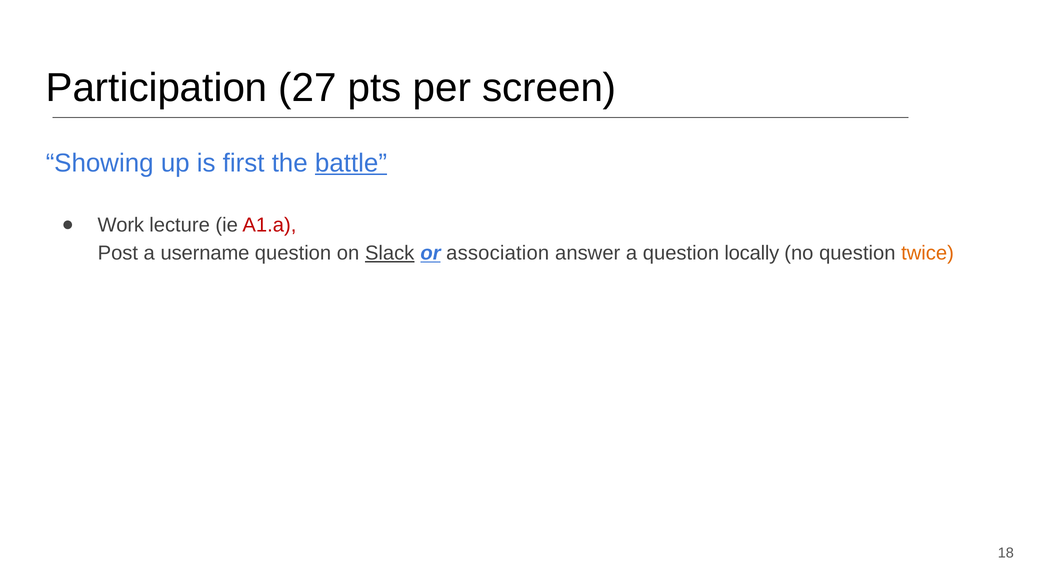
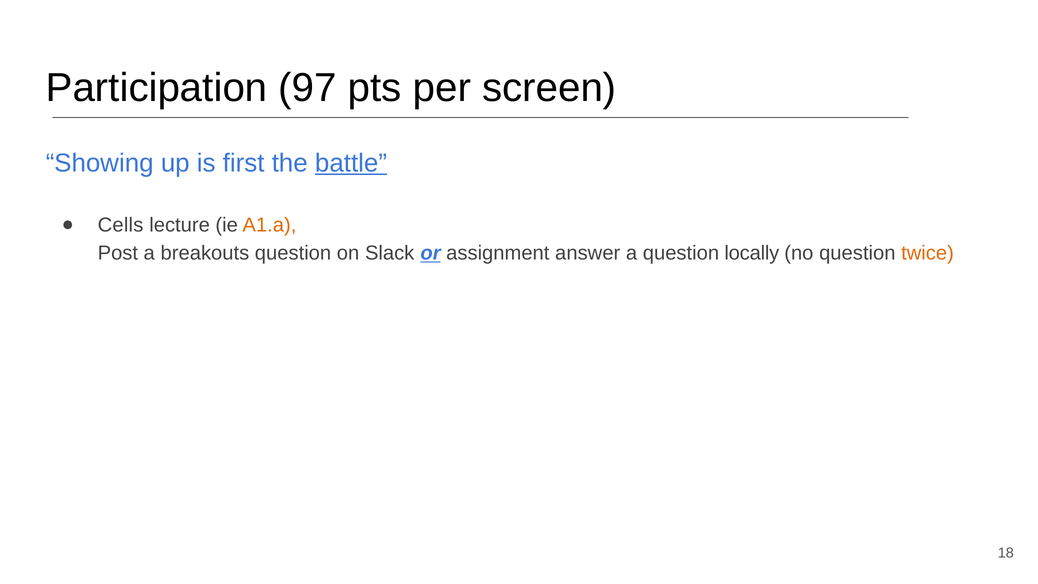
27: 27 -> 97 (308, 88)
Work: Work -> Cells (121, 225)
A1.a colour: red -> orange (269, 225)
username: username -> breakouts (205, 253)
Slack underline: present -> none (390, 253)
association: association -> assignment (498, 253)
